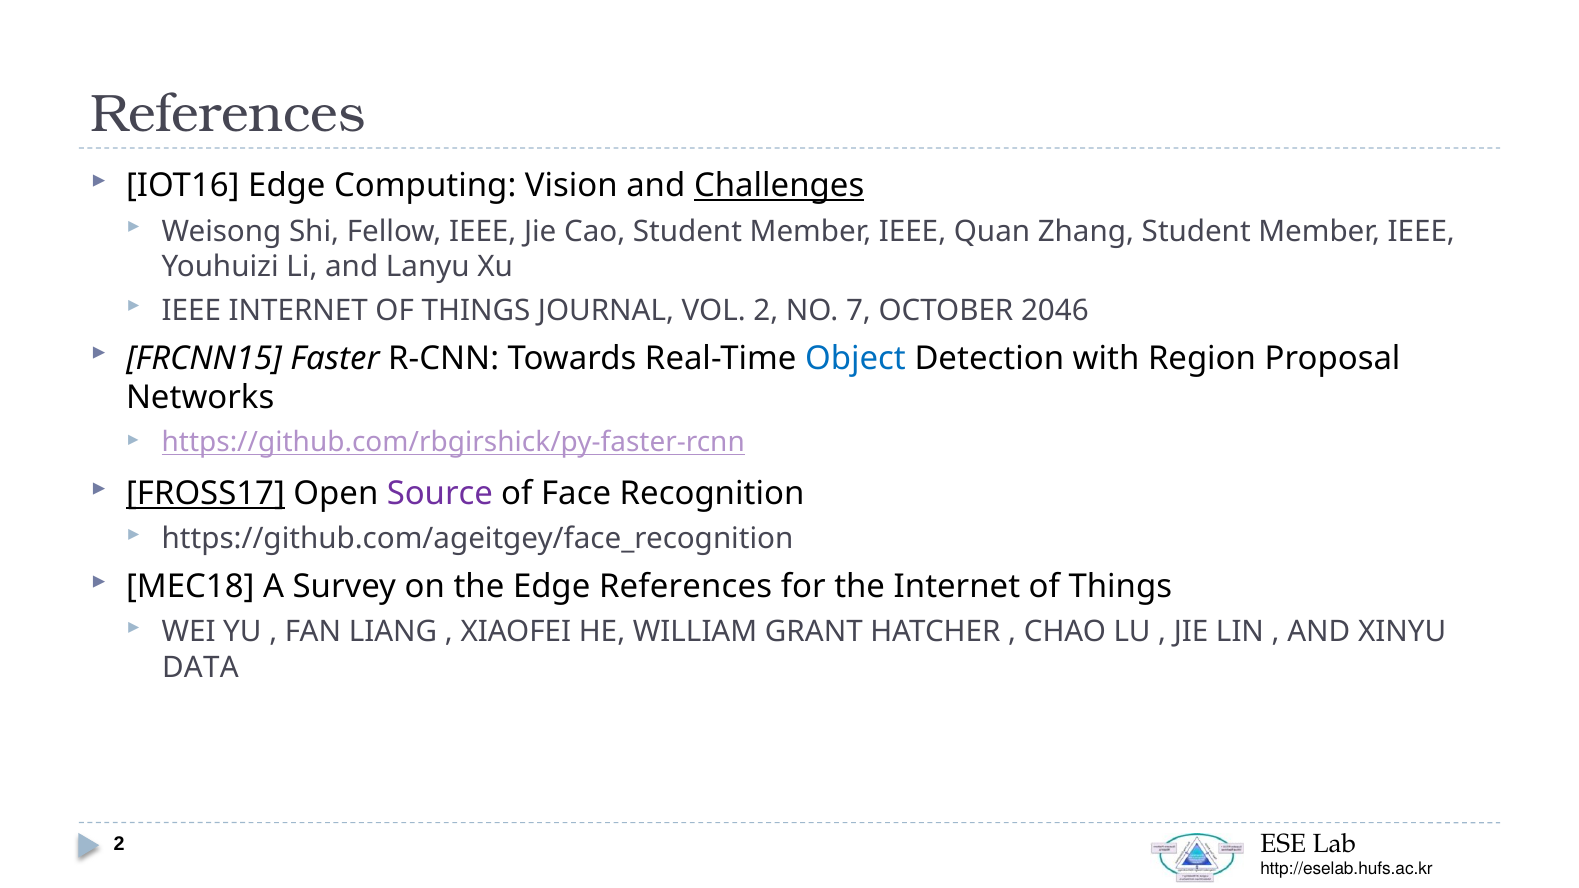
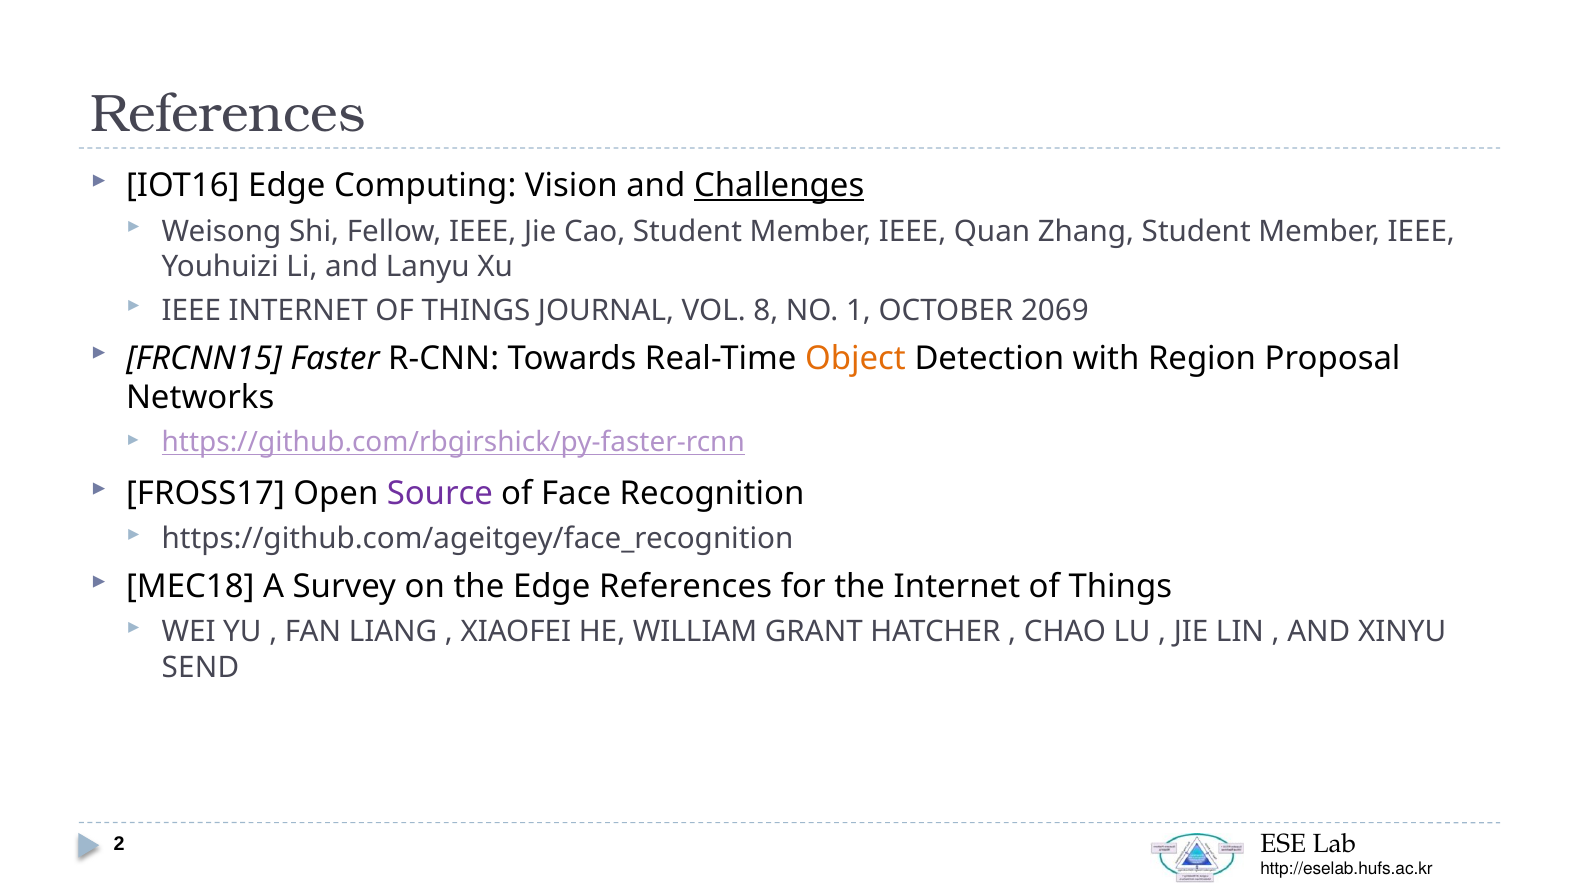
VOL 2: 2 -> 8 (766, 311)
7: 7 -> 1 (858, 311)
2046: 2046 -> 2069 (1055, 311)
Object colour: blue -> orange (855, 358)
FROSS17 underline: present -> none (206, 494)
DATA: DATA -> SEND (200, 668)
